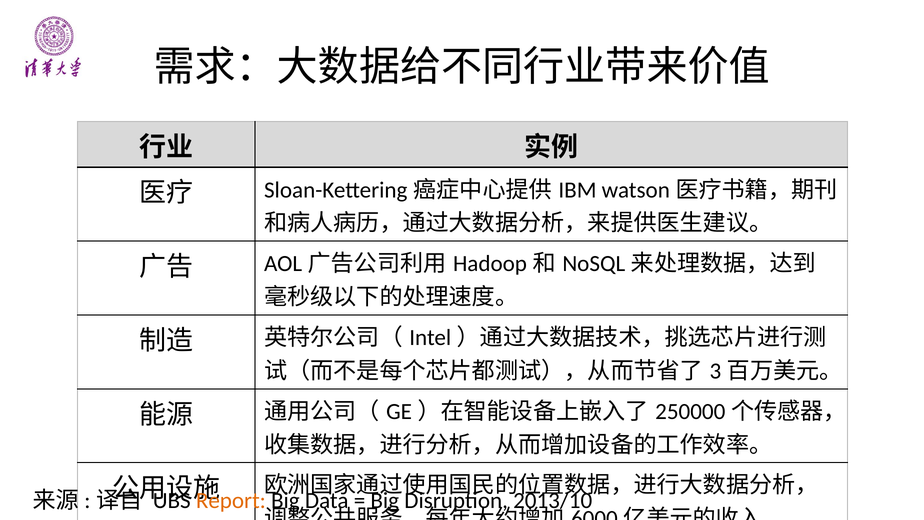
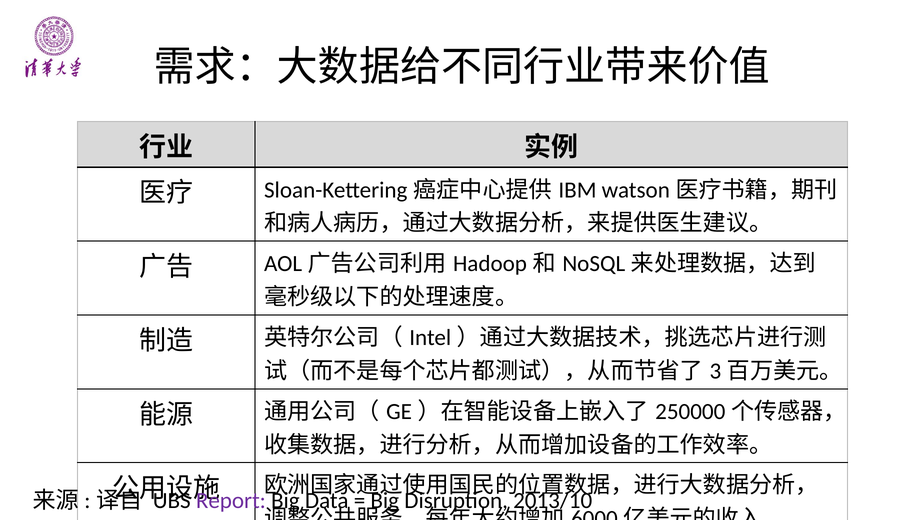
Report colour: orange -> purple (231, 501)
